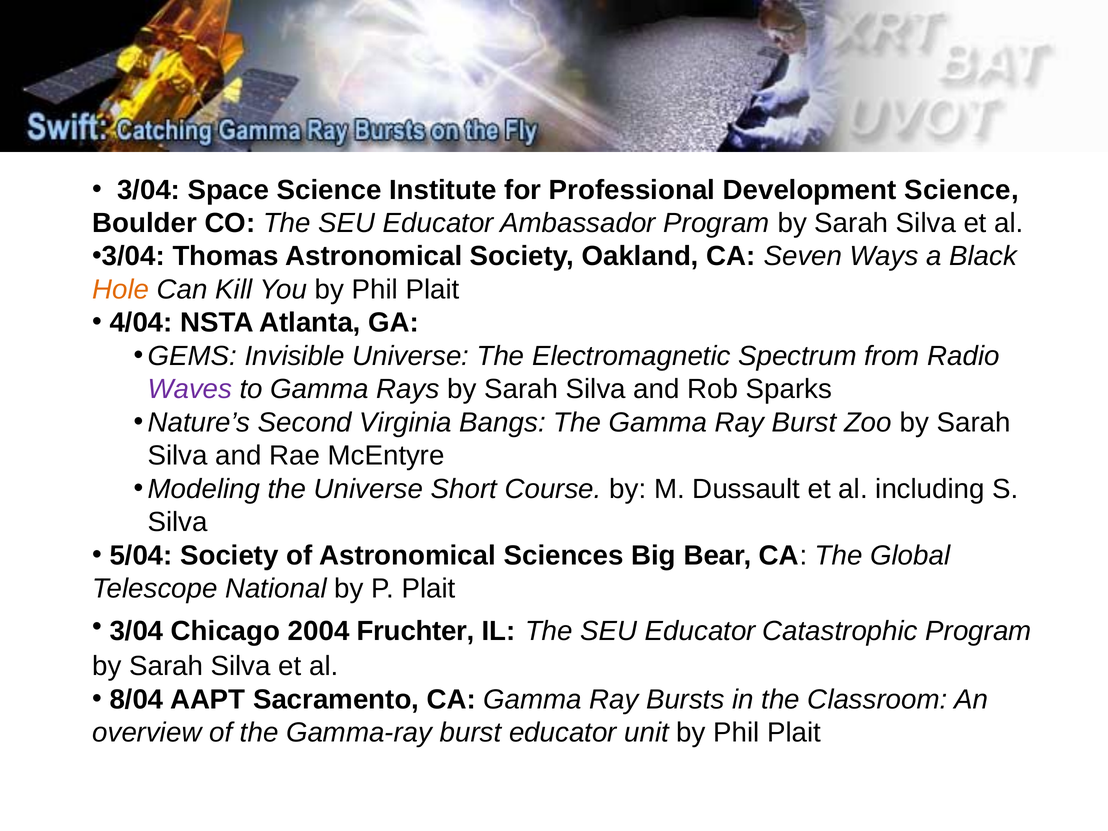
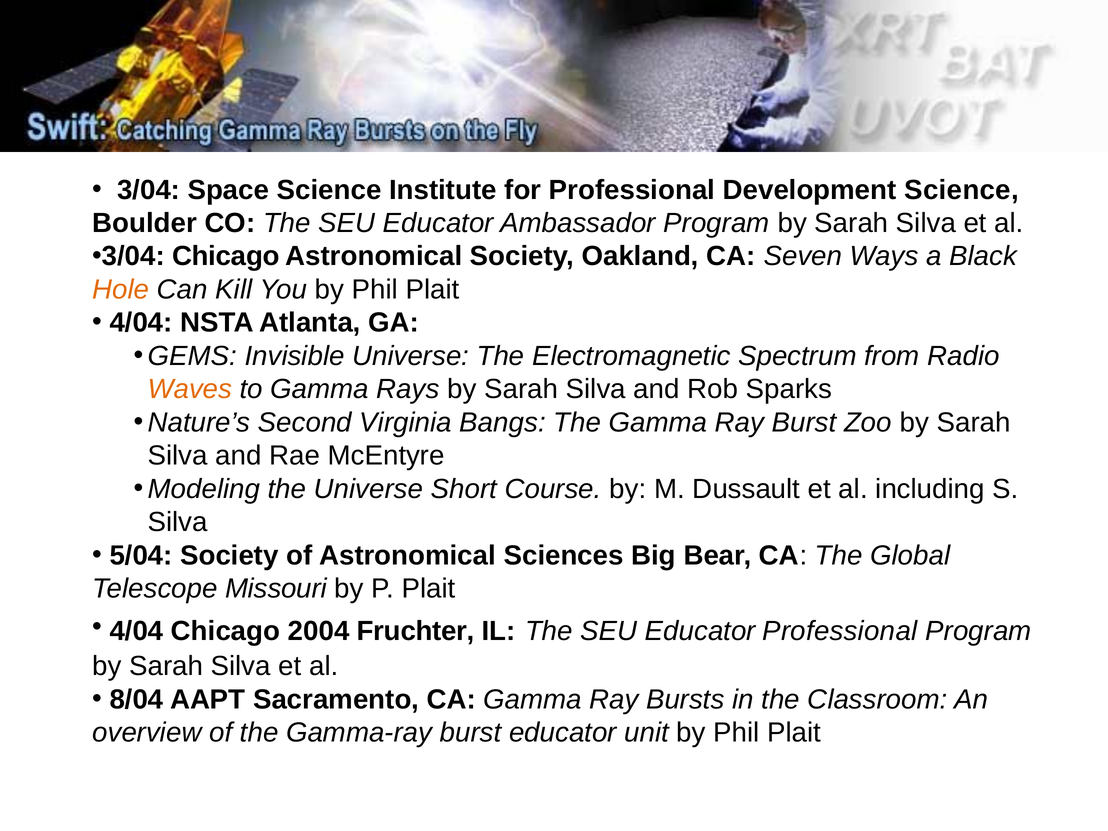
Thomas: Thomas -> Chicago (226, 256)
Waves colour: purple -> orange (190, 389)
National: National -> Missouri (276, 589)
3/04: 3/04 -> 4/04 (136, 631)
Educator Catastrophic: Catastrophic -> Professional (840, 631)
